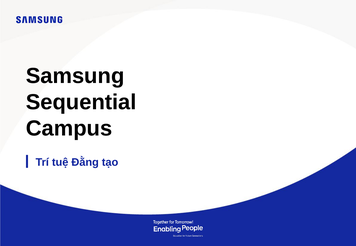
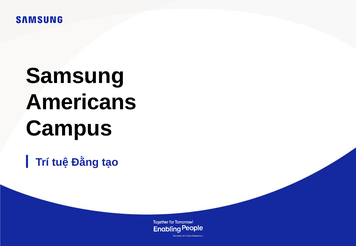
Sequential: Sequential -> Americans (81, 102)
